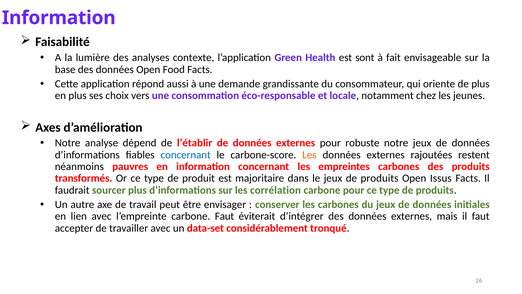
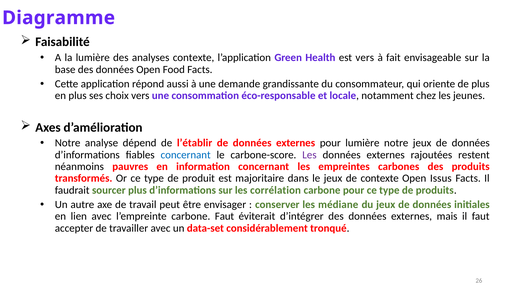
Information: Information -> Diagramme (59, 18)
est sont: sont -> vers (365, 58)
pour robuste: robuste -> lumière (362, 143)
Les colour: orange -> purple (309, 155)
jeux de produits: produits -> contexte (380, 178)
les carbones: carbones -> médiane (338, 204)
